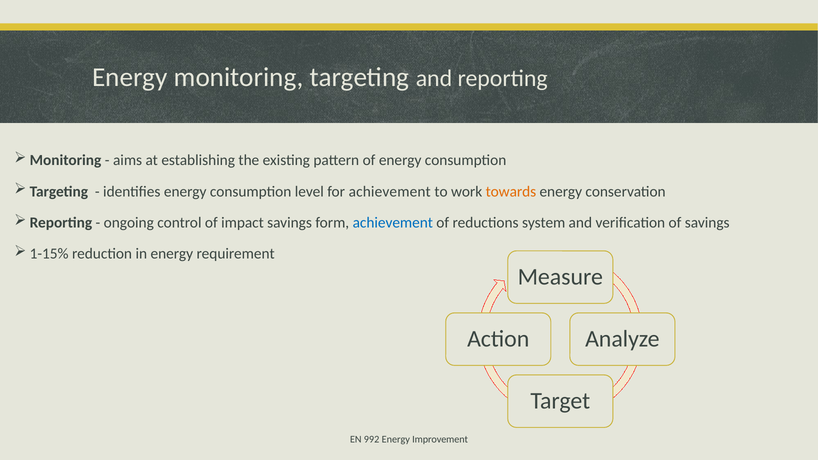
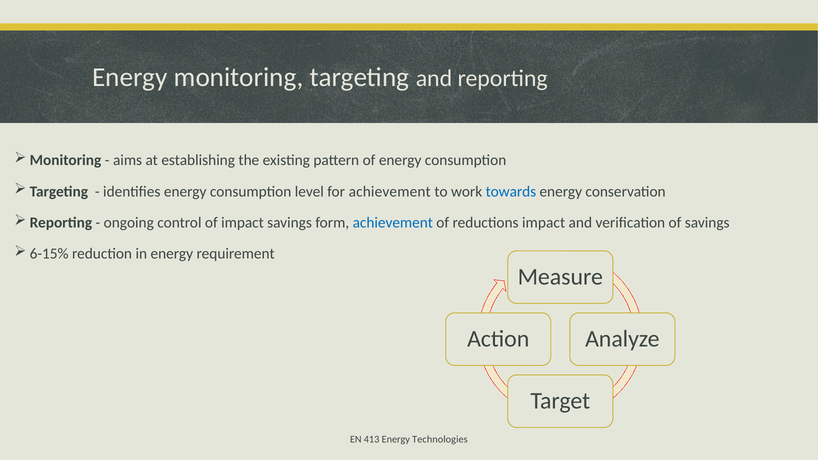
towards colour: orange -> blue (511, 191)
reductions system: system -> impact (544, 223)
1-15%: 1-15% -> 6-15% (49, 254)
992: 992 -> 413 (372, 439)
Improvement: Improvement -> Technologies (440, 439)
